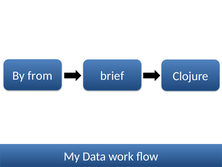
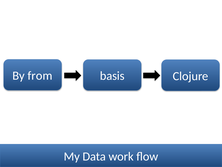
brief: brief -> basis (112, 76)
